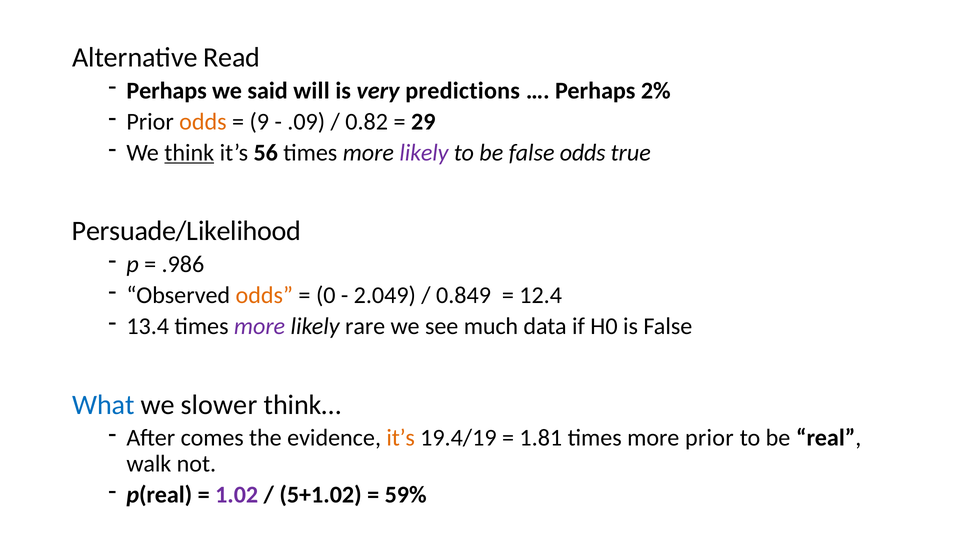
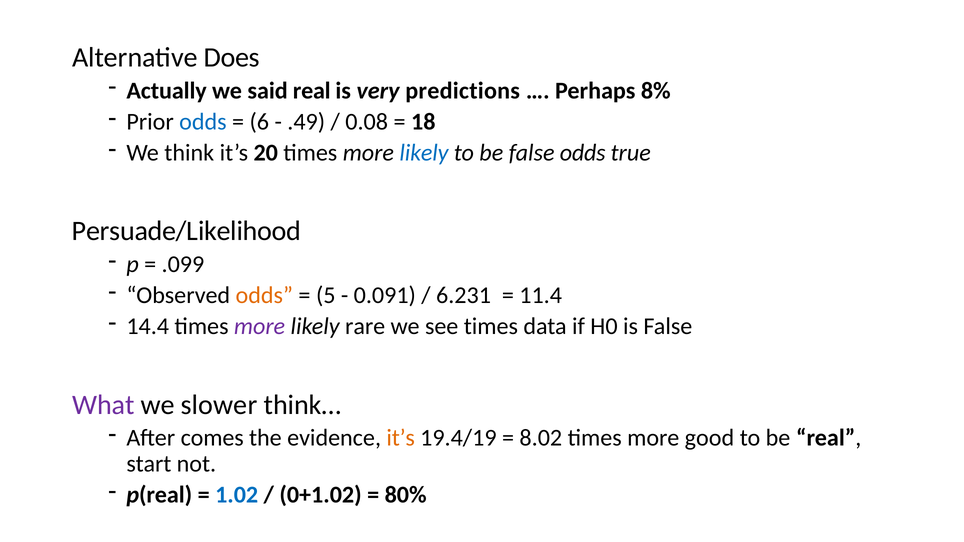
Read: Read -> Does (232, 57)
Perhaps: Perhaps -> Actually (167, 91)
said will: will -> real (312, 91)
2%: 2% -> 8% (656, 91)
odds colour: orange -> blue (203, 122)
9: 9 -> 6 (259, 122)
.09: .09 -> .49 (306, 122)
0.82: 0.82 -> 0.08 (367, 122)
29: 29 -> 18 (423, 122)
think underline: present -> none (189, 153)
56: 56 -> 20 (266, 153)
likely colour: purple -> blue (424, 153)
.986: .986 -> .099 (183, 264)
0: 0 -> 5 (326, 295)
2.049: 2.049 -> 0.091 (385, 295)
0.849: 0.849 -> 6.231 (464, 295)
12.4: 12.4 -> 11.4 (541, 295)
13.4: 13.4 -> 14.4 (148, 326)
see much: much -> times (491, 326)
What colour: blue -> purple (103, 405)
1.81: 1.81 -> 8.02 (541, 438)
more prior: prior -> good (709, 438)
walk: walk -> start (149, 464)
1.02 colour: purple -> blue (237, 495)
5+1.02: 5+1.02 -> 0+1.02 (321, 495)
59%: 59% -> 80% (406, 495)
